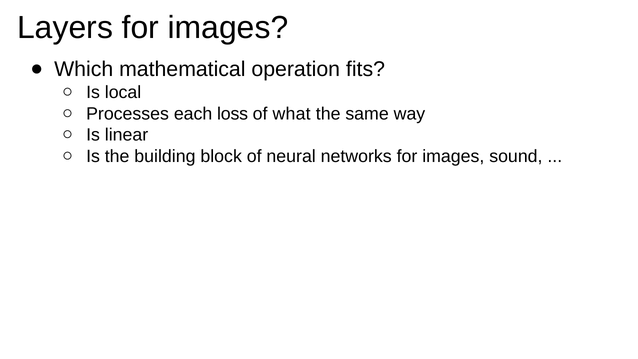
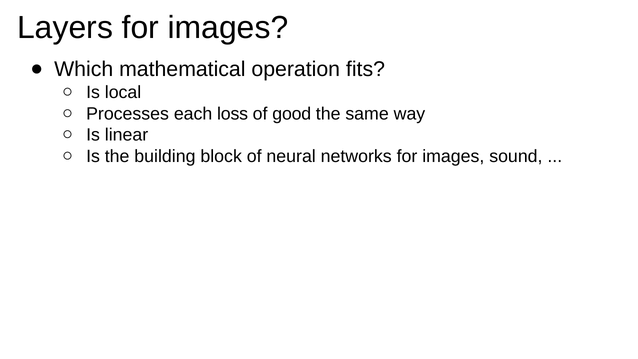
what: what -> good (292, 114)
